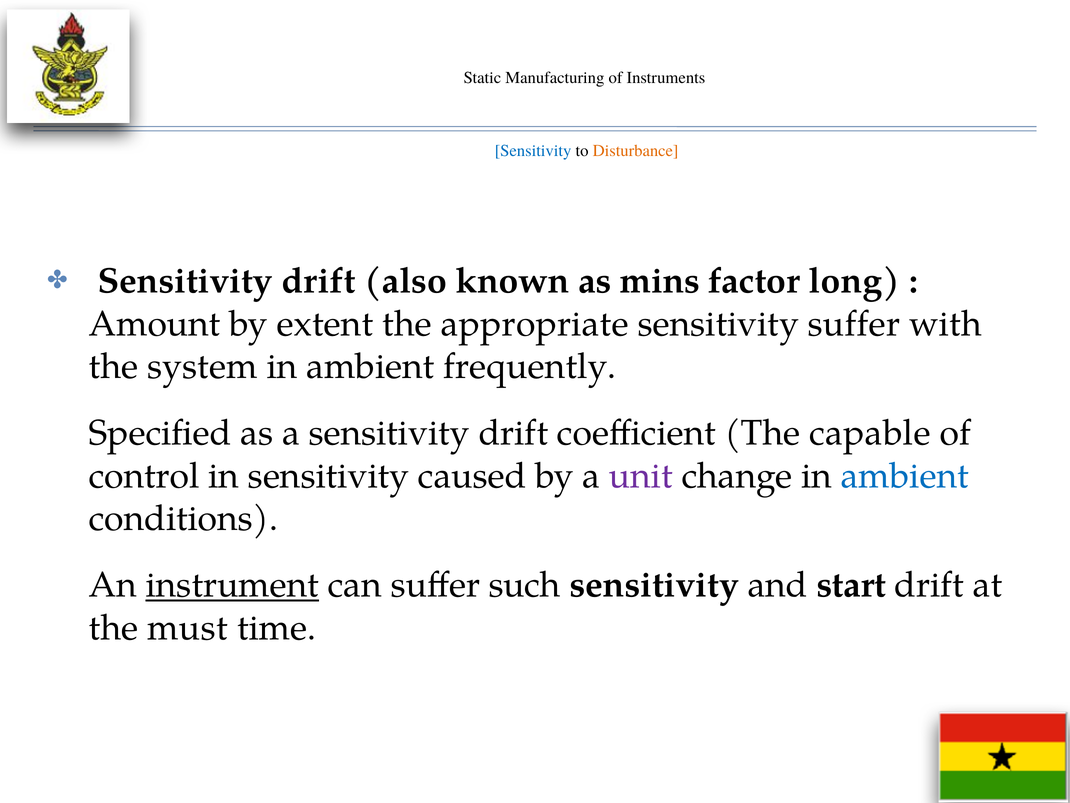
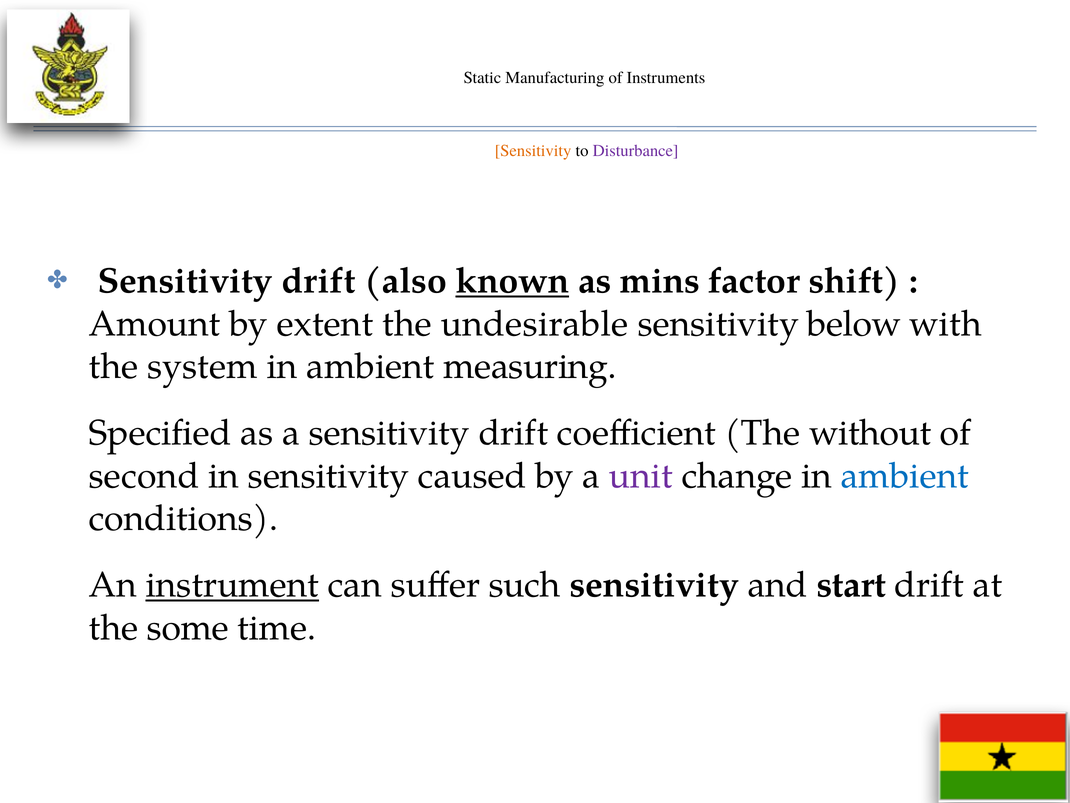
Sensitivity colour: blue -> orange (533, 151)
Disturbance colour: orange -> purple (636, 151)
known underline: none -> present (512, 281)
long: long -> shift (855, 281)
appropriate: appropriate -> undesirable (535, 324)
sensitivity suffer: suffer -> below (854, 324)
frequently: frequently -> measuring (530, 366)
capable: capable -> without (870, 433)
control: control -> second (144, 476)
must: must -> some (188, 627)
